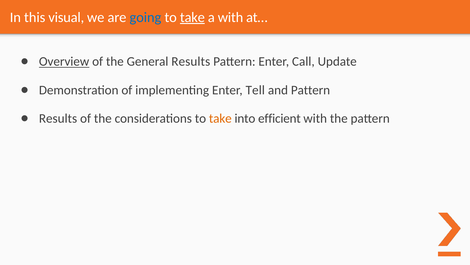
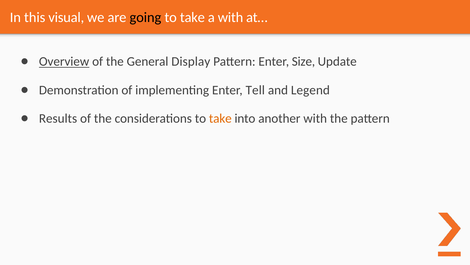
going colour: blue -> black (145, 17)
take underline: present -> none (192, 17)
General Results: Results -> Display (191, 61)
Call: Call -> Size (303, 61)
and Pattern: Pattern -> Legend (310, 90)
efficient: efficient -> another (279, 118)
